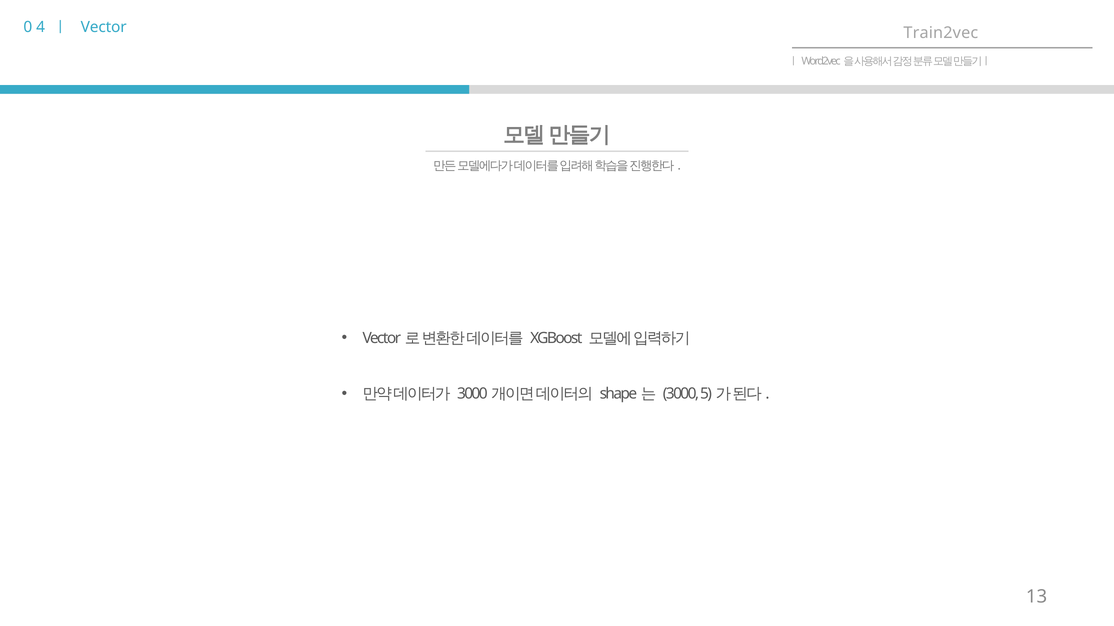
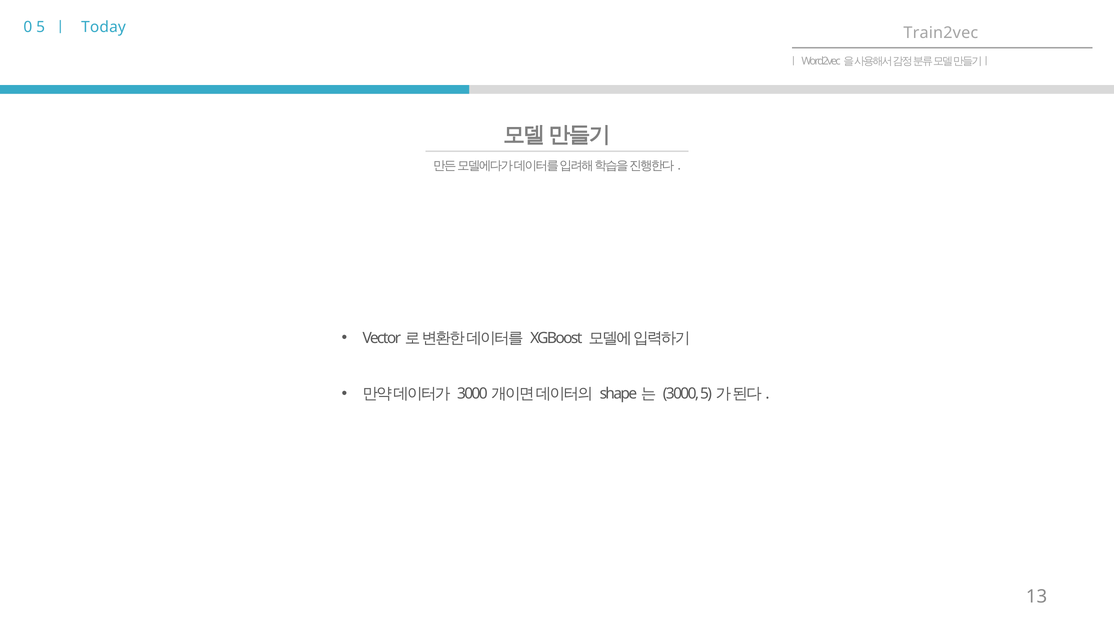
4: 4 -> 5 (41, 27)
Vector: Vector -> Today (104, 27)
